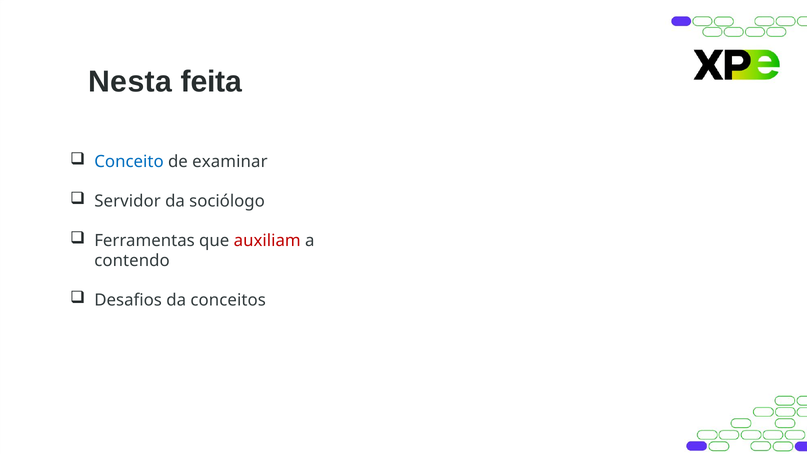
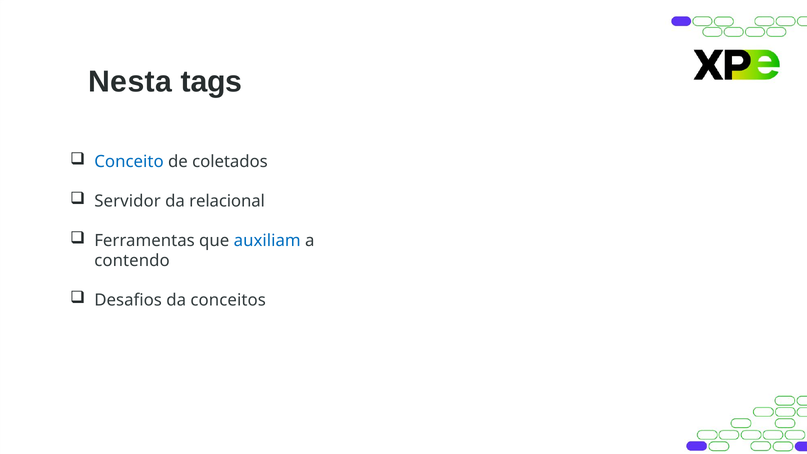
feita: feita -> tags (212, 82)
examinar: examinar -> coletados (230, 162)
sociólogo: sociólogo -> relacional (227, 201)
auxiliam colour: red -> blue (267, 241)
